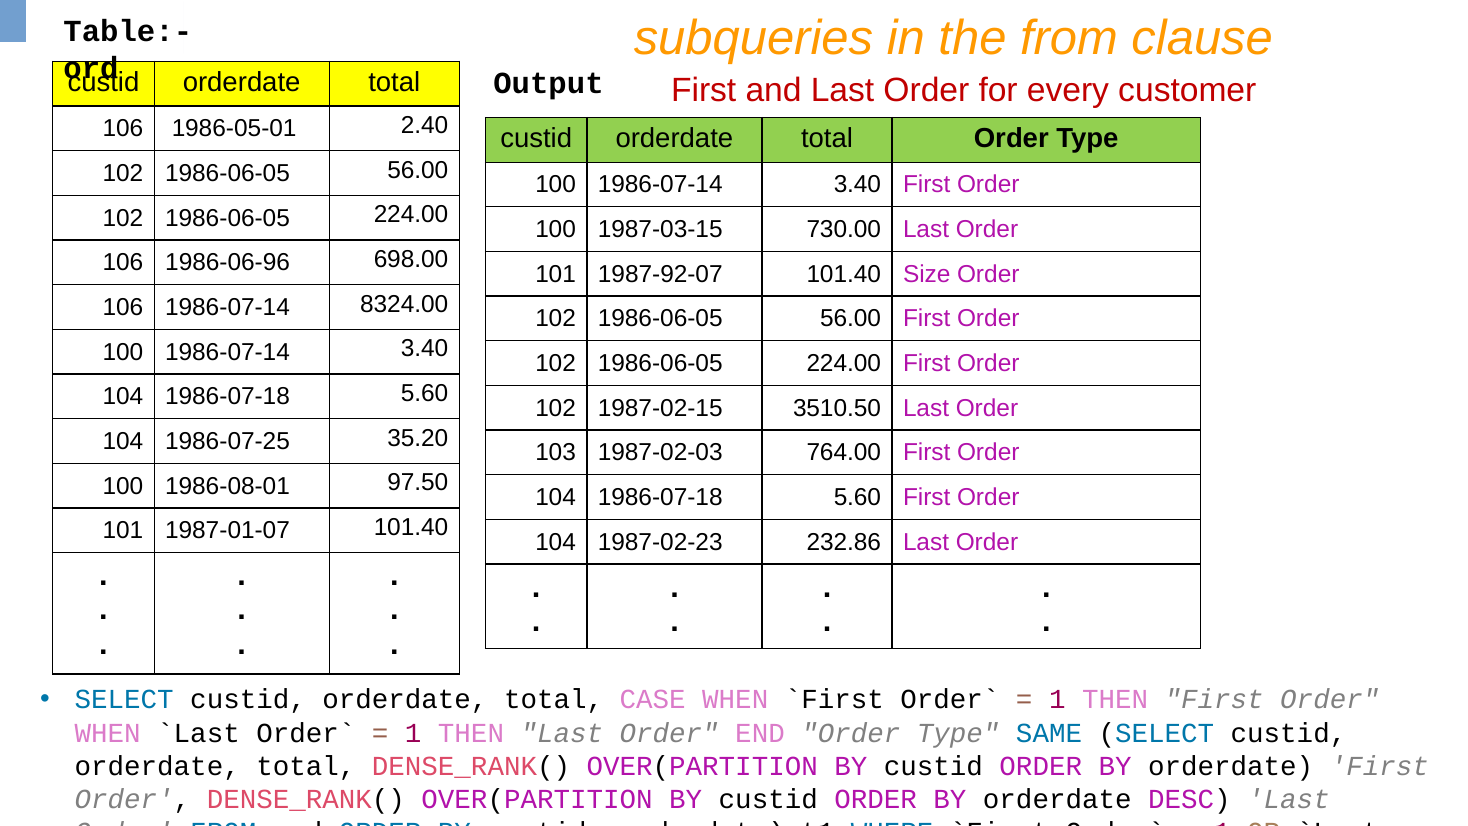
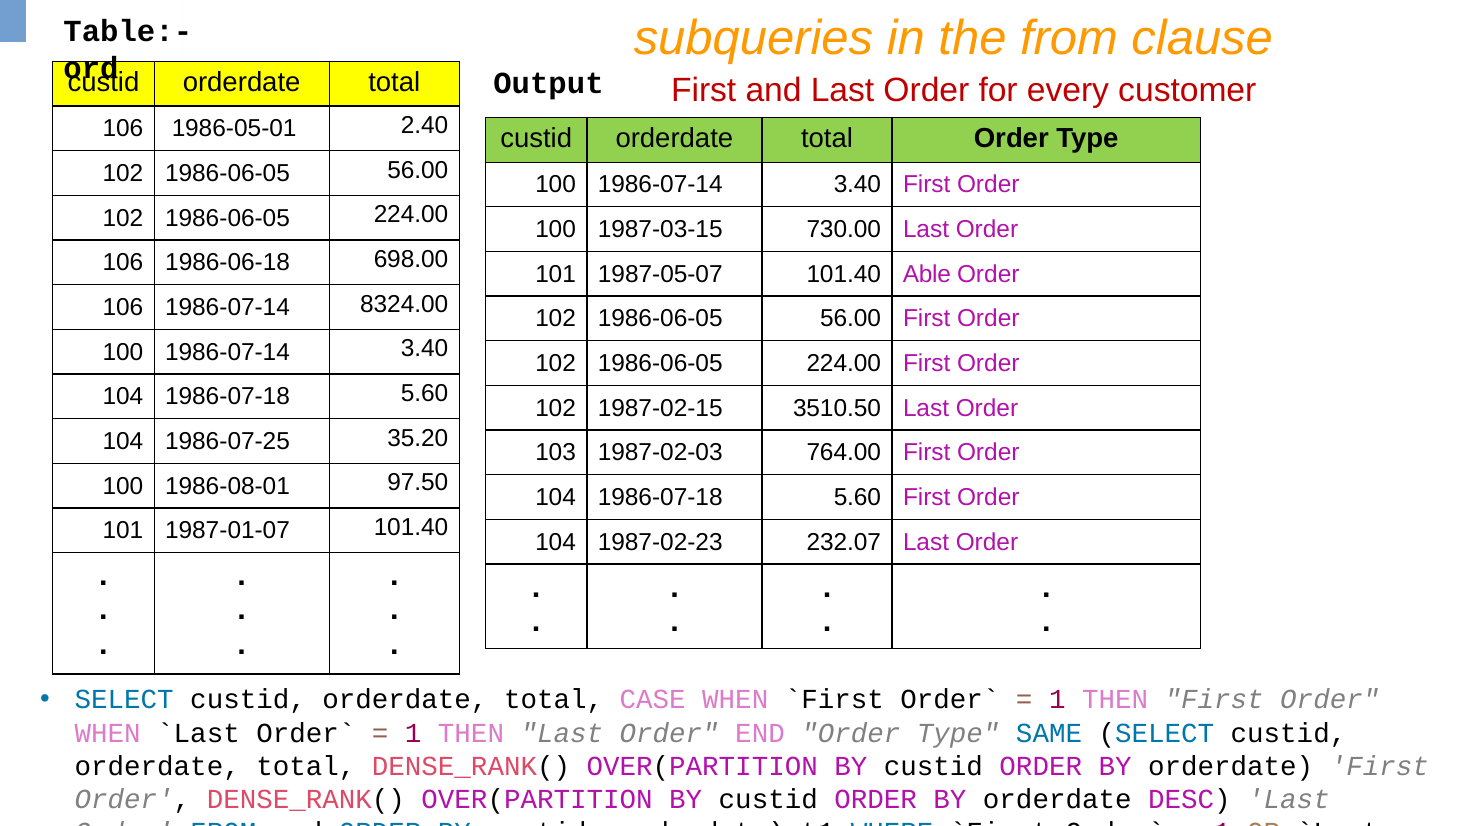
1986-06-96: 1986-06-96 -> 1986-06-18 (228, 263)
1987-92-07: 1987-92-07 -> 1987-05-07 (660, 274)
Size: Size -> Able (927, 274)
232.86: 232.86 -> 232.07 (844, 542)
